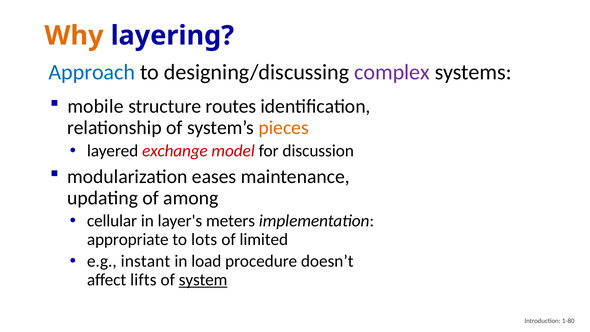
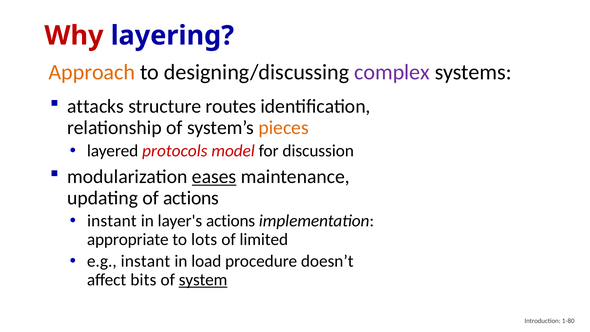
Why colour: orange -> red (74, 36)
Approach colour: blue -> orange (92, 72)
mobile: mobile -> attacks (96, 106)
exchange: exchange -> protocols (175, 151)
eases underline: none -> present (214, 177)
of among: among -> actions (191, 198)
cellular: cellular -> instant (112, 221)
layer's meters: meters -> actions (231, 221)
lifts: lifts -> bits (143, 280)
